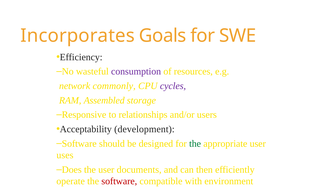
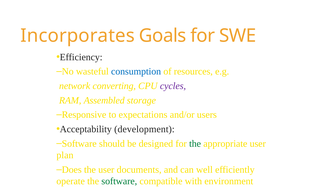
consumption colour: purple -> blue (136, 71)
commonly: commonly -> converting (114, 86)
relationships: relationships -> expectations (143, 115)
uses: uses -> plan (65, 155)
then: then -> well (204, 169)
software colour: red -> green (119, 181)
